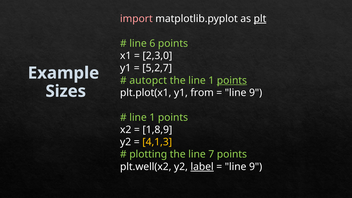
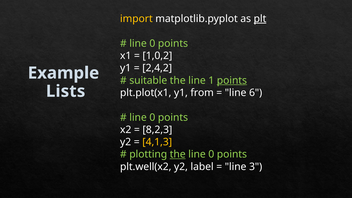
import colour: pink -> yellow (136, 19)
6: 6 -> 0 (152, 43)
2,3,0: 2,3,0 -> 1,0,2 (157, 56)
5,2,7: 5,2,7 -> 2,4,2 (157, 68)
autopct: autopct -> suitable (148, 80)
Sizes: Sizes -> Lists (66, 91)
9: 9 -> 6 (256, 93)
1: 1 -> 0 (152, 117)
1,8,9: 1,8,9 -> 8,2,3 (157, 130)
the underline: none -> present (178, 154)
7: 7 -> 0 (211, 154)
label underline: present -> none (202, 167)
9: 9 -> 3 (256, 167)
